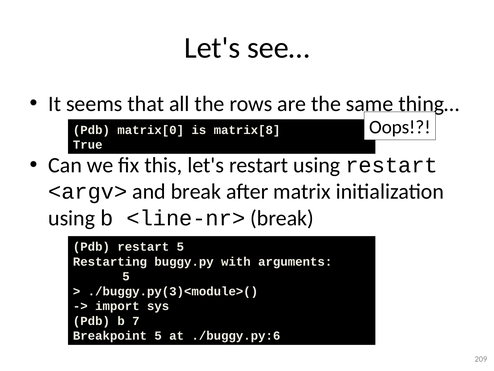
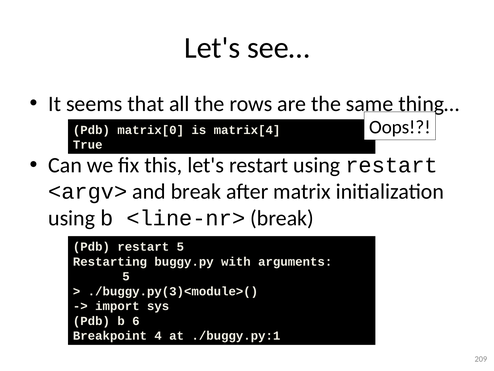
matrix[8: matrix[8 -> matrix[4 (247, 130)
7: 7 -> 6 (136, 321)
Breakpoint 5: 5 -> 4 (158, 335)
./buggy.py:6: ./buggy.py:6 -> ./buggy.py:1 (236, 335)
